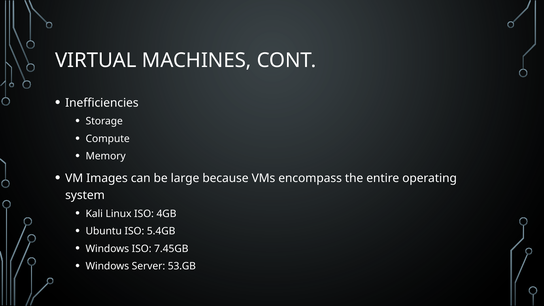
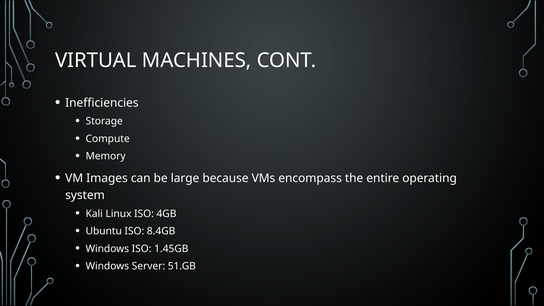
5.4GB: 5.4GB -> 8.4GB (161, 231)
7.45GB: 7.45GB -> 1.45GB (171, 249)
53.GB: 53.GB -> 51.GB (182, 266)
